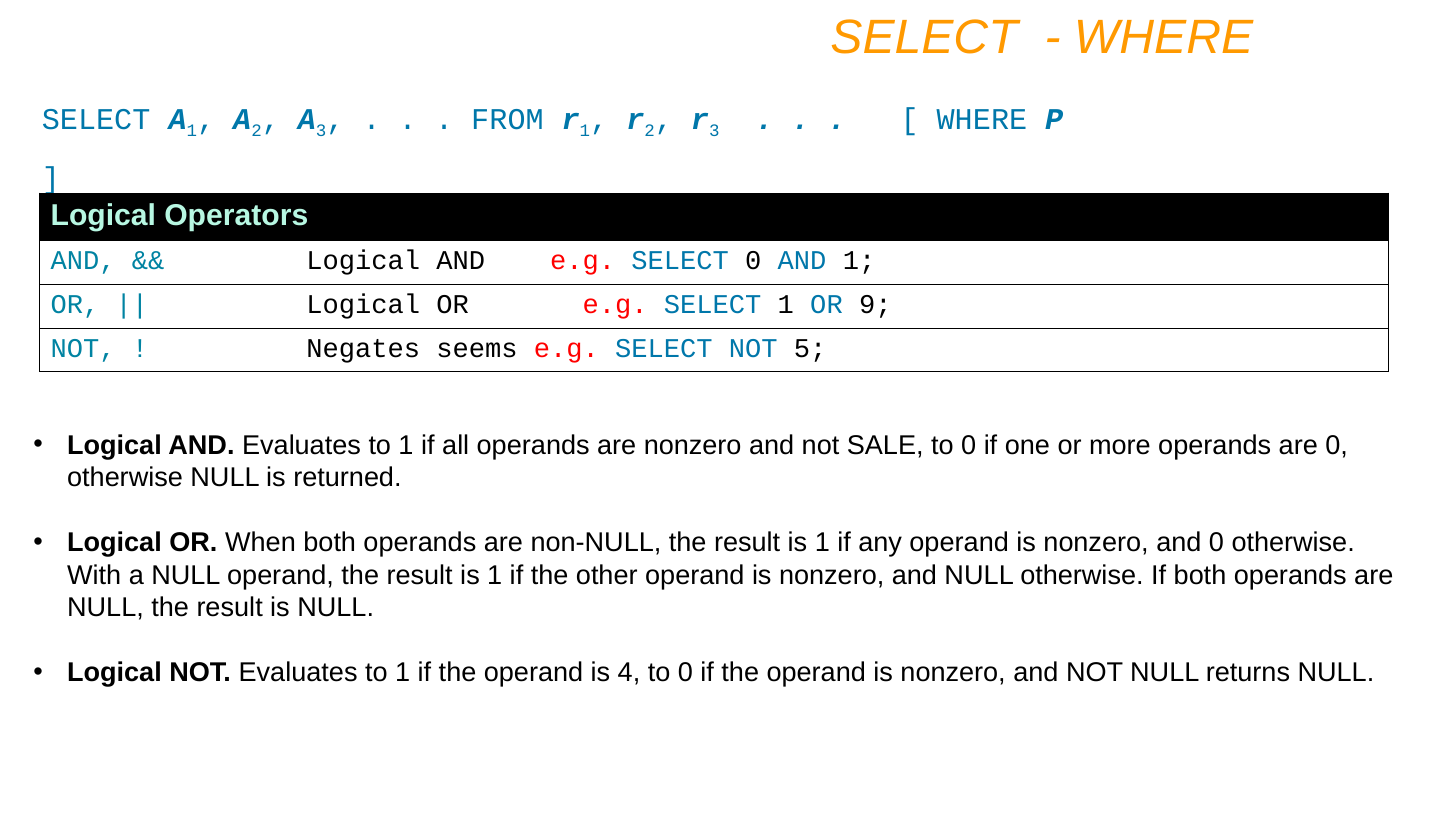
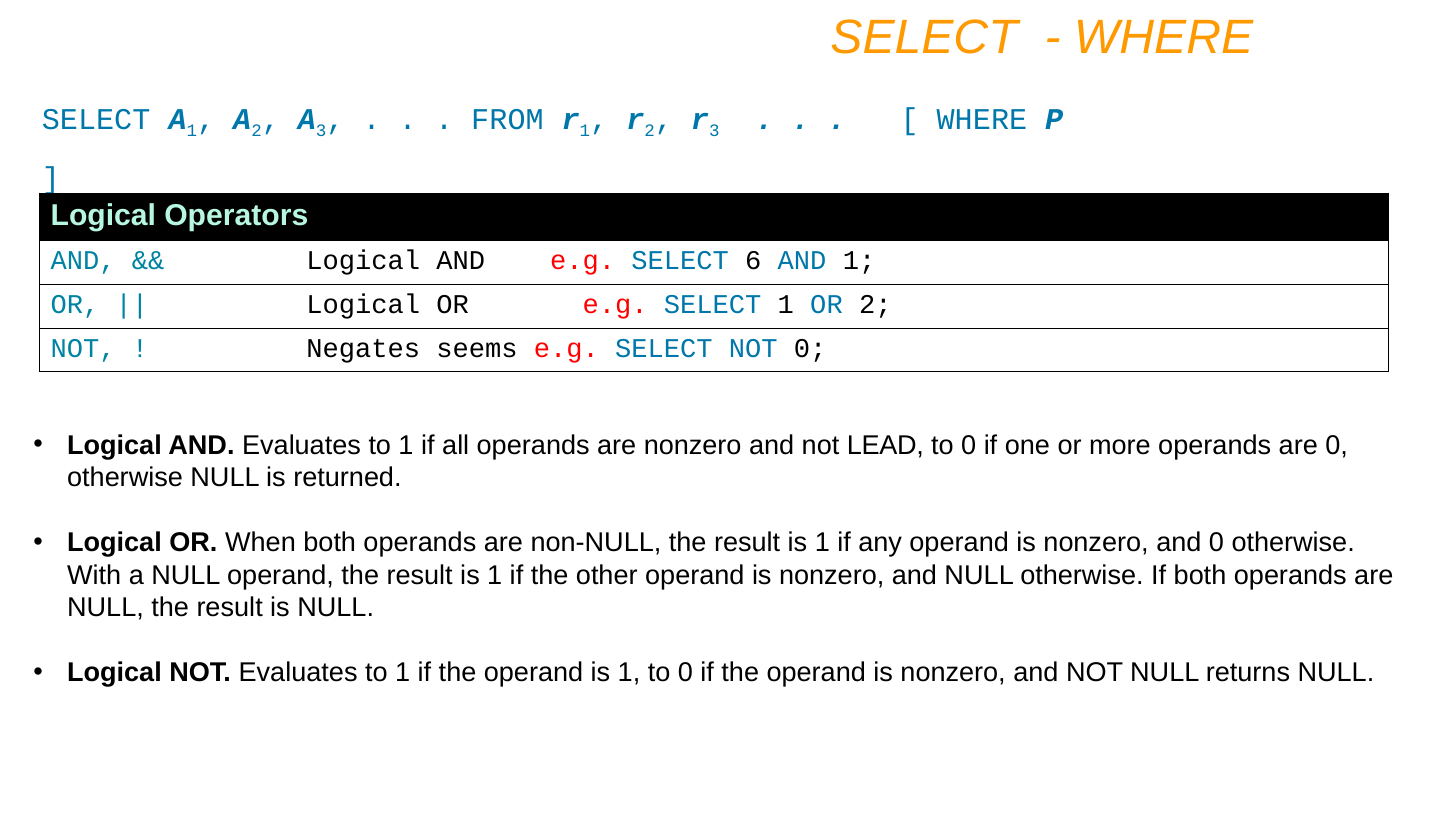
SELECT 0: 0 -> 6 (753, 260)
OR 9: 9 -> 2 (875, 304)
NOT 5: 5 -> 0 (810, 348)
SALE: SALE -> LEAD (885, 445)
operand is 4: 4 -> 1 (629, 673)
